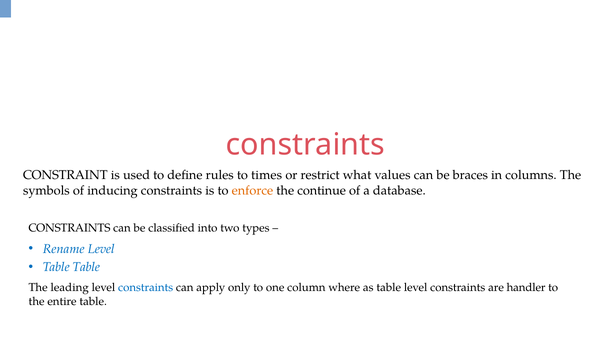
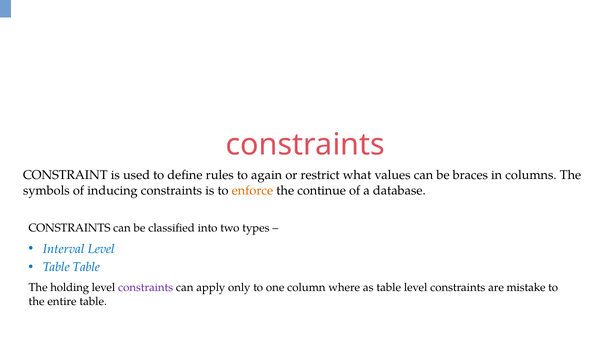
times: times -> again (267, 175)
Rename: Rename -> Interval (64, 249)
leading: leading -> holding (70, 288)
constraints colour: blue -> purple (146, 288)
handler: handler -> mistake (526, 288)
